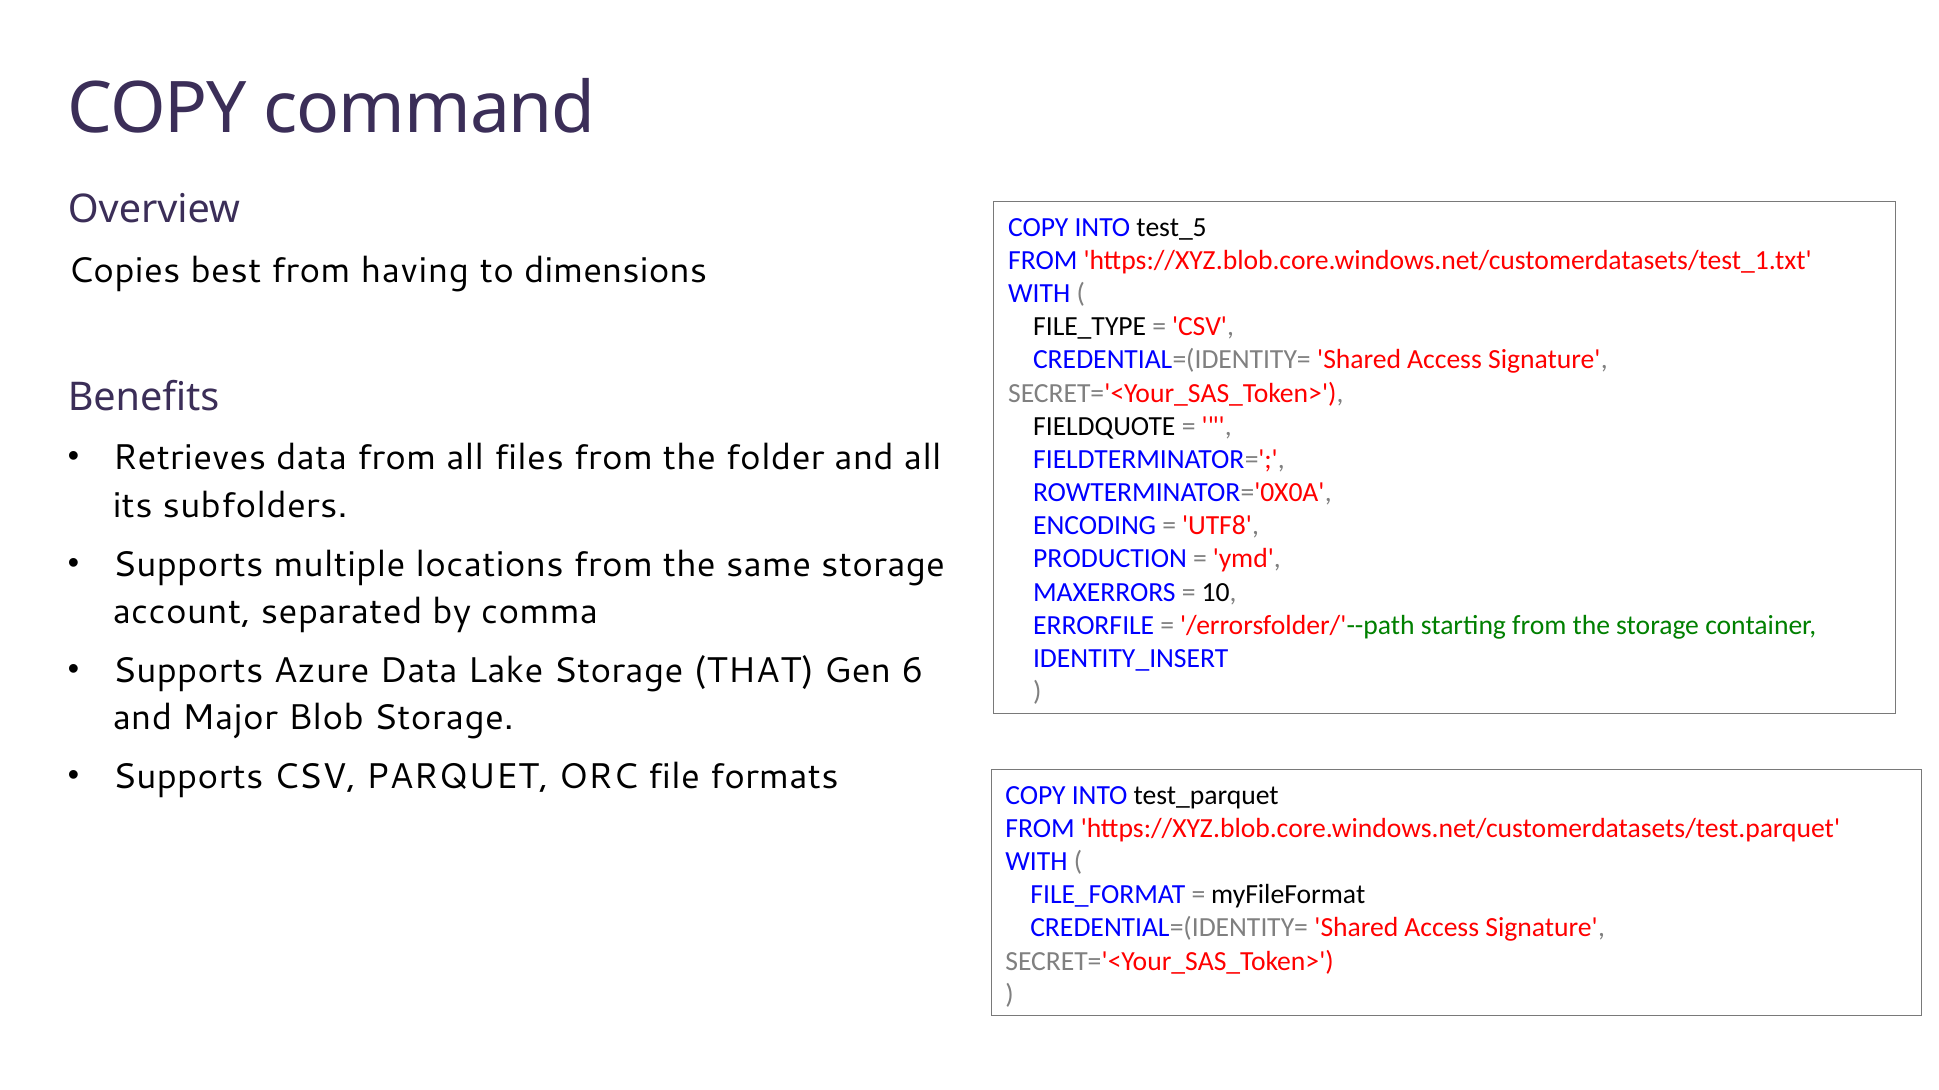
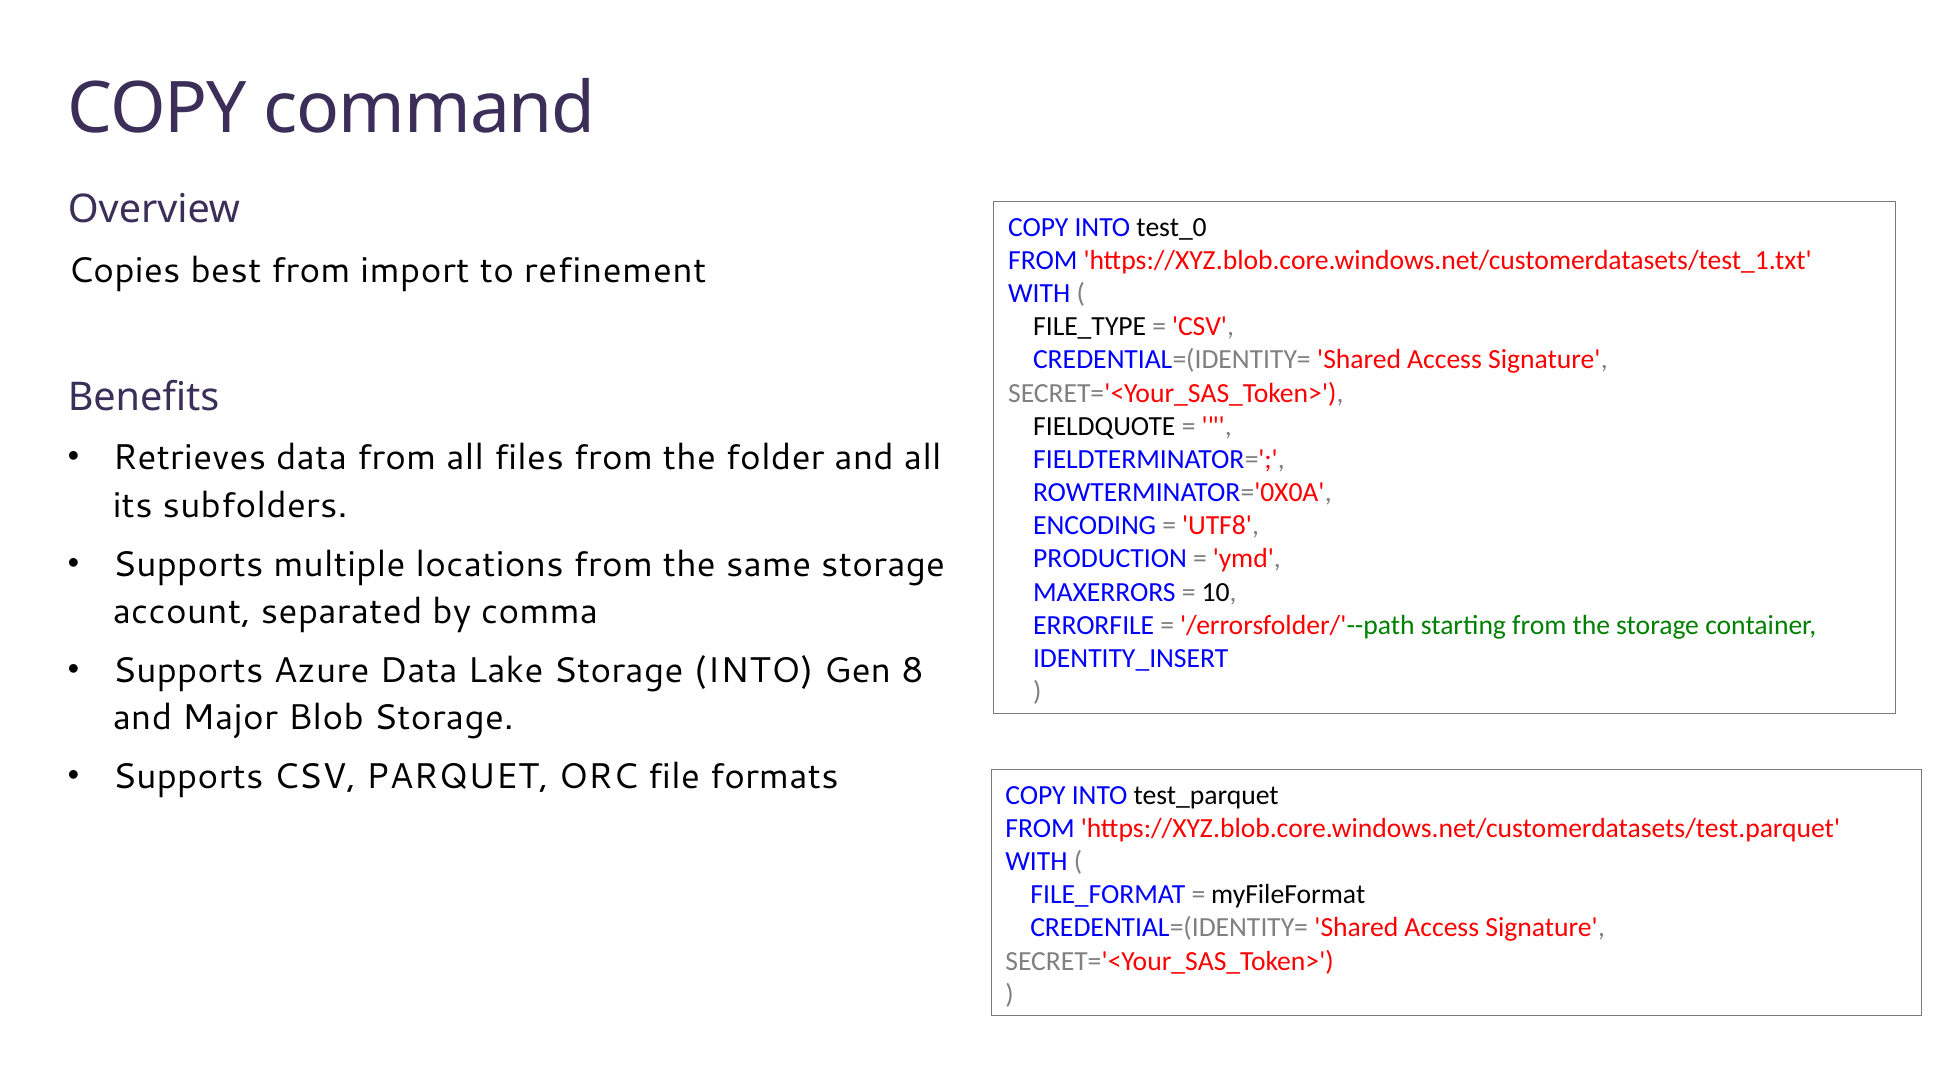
test_5: test_5 -> test_0 (1172, 227)
having: having -> import (415, 271)
dimensions: dimensions -> refinement (615, 271)
Storage THAT: THAT -> INTO (754, 671)
6: 6 -> 8 (912, 671)
